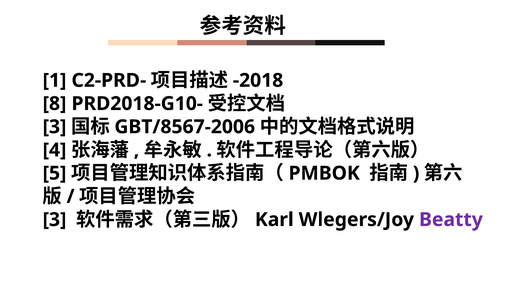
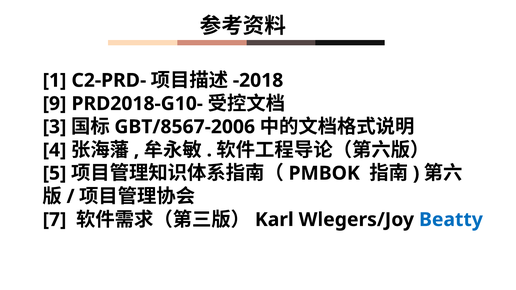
8: 8 -> 9 (55, 104)
3: 3 -> 7 (55, 220)
Beatty colour: purple -> blue (451, 220)
